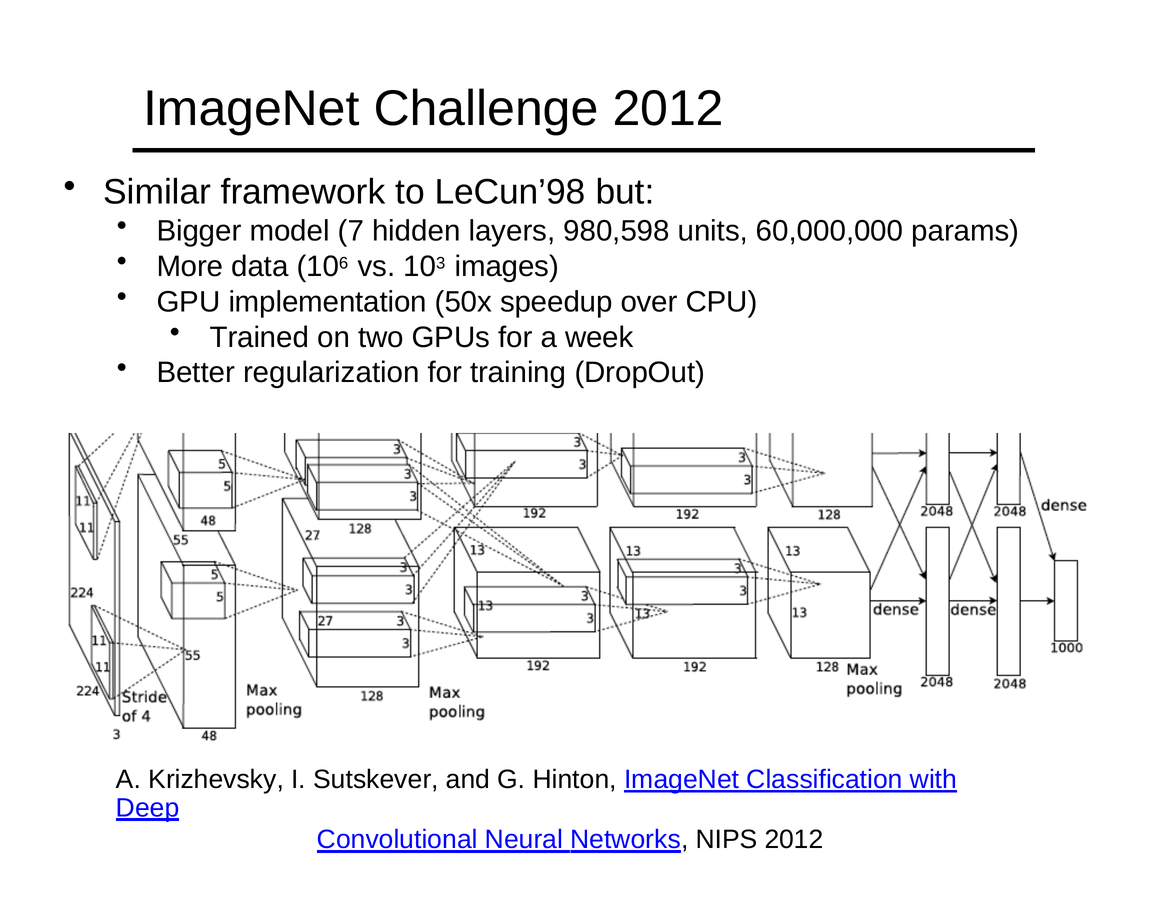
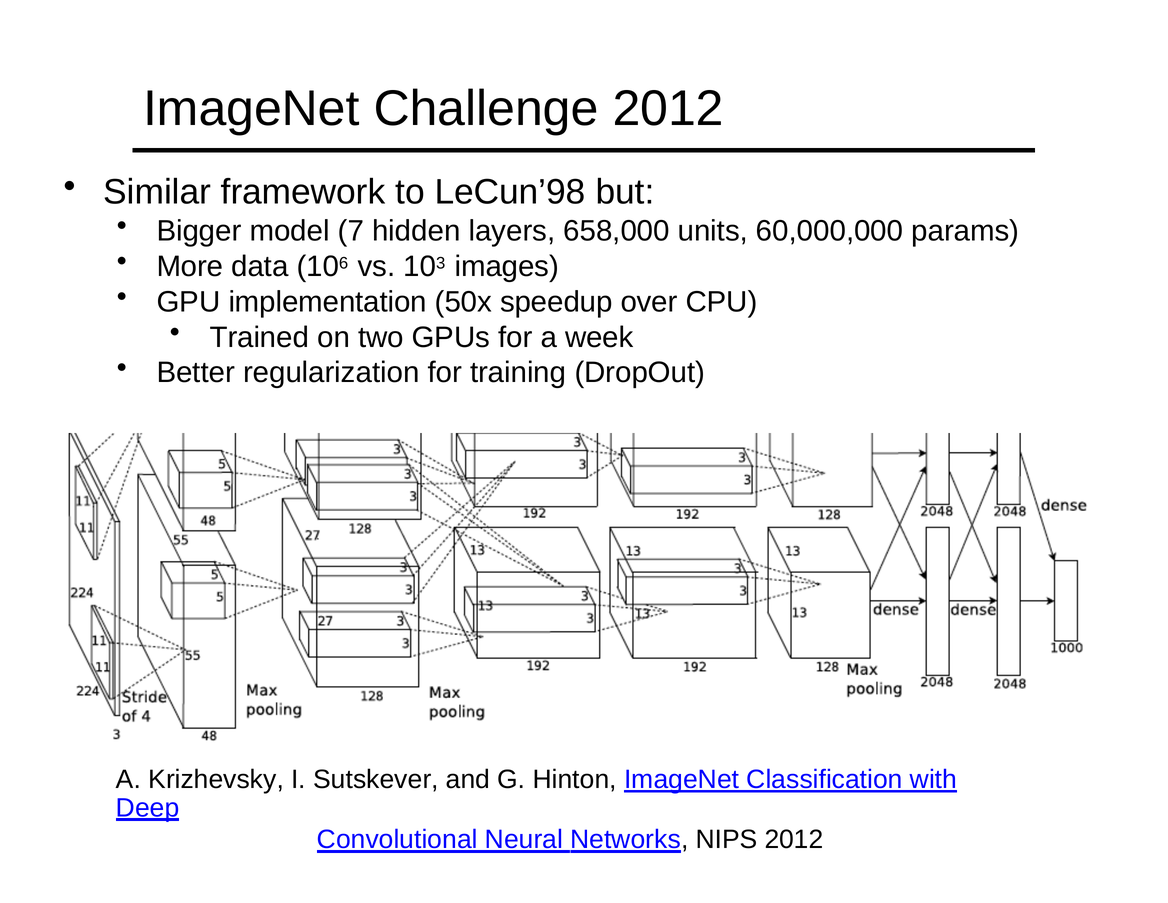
980,598: 980,598 -> 658,000 (617, 231)
